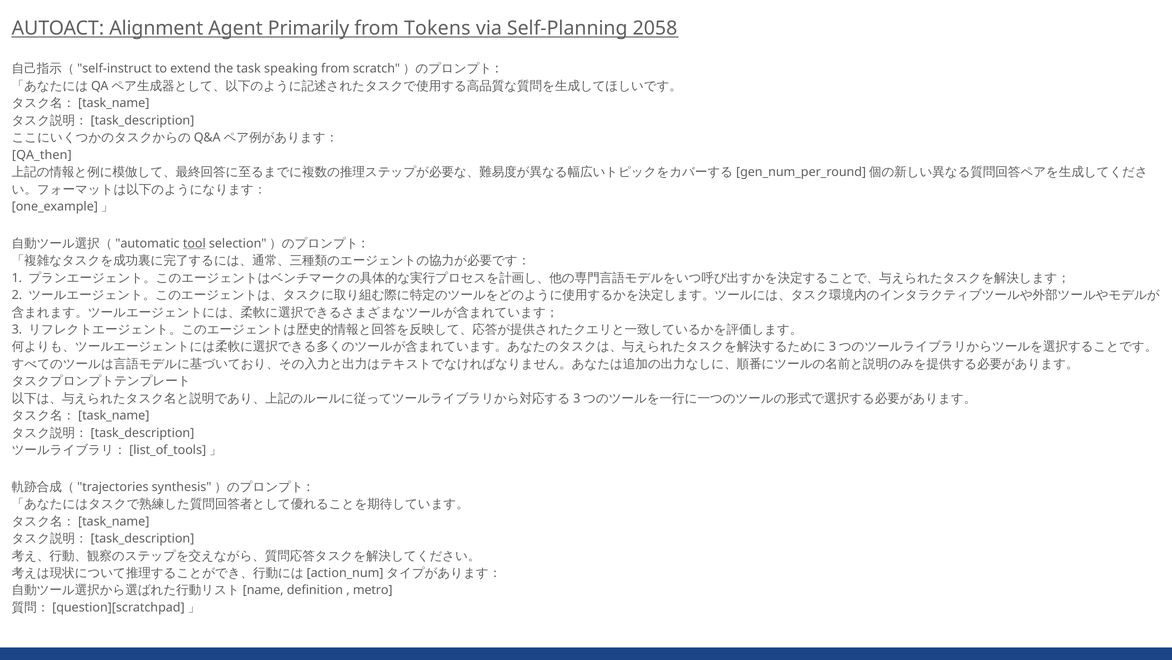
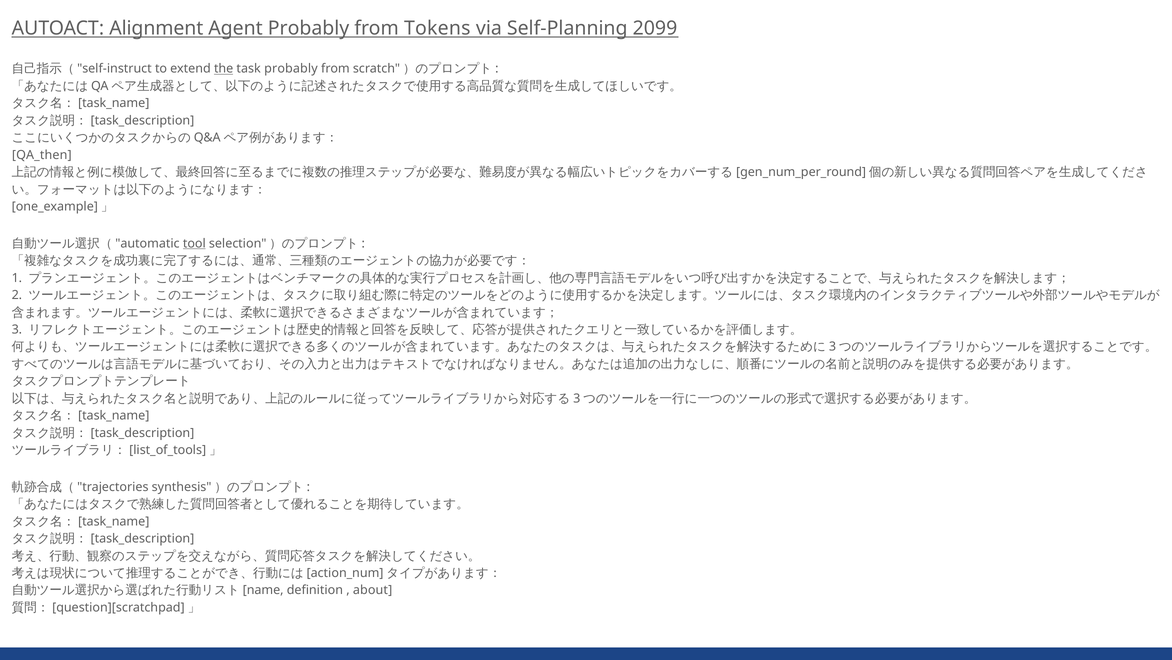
Agent Primarily: Primarily -> Probably (309, 28)
2058: 2058 -> 2099 (655, 28)
the underline: none -> present (224, 69)
task speaking: speaking -> probably (291, 69)
metro: metro -> about (373, 590)
